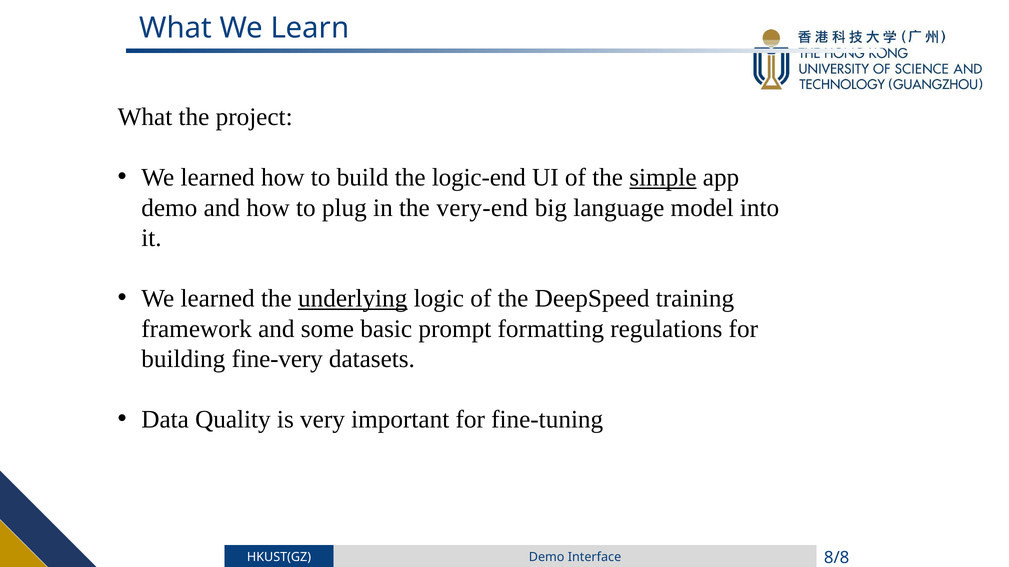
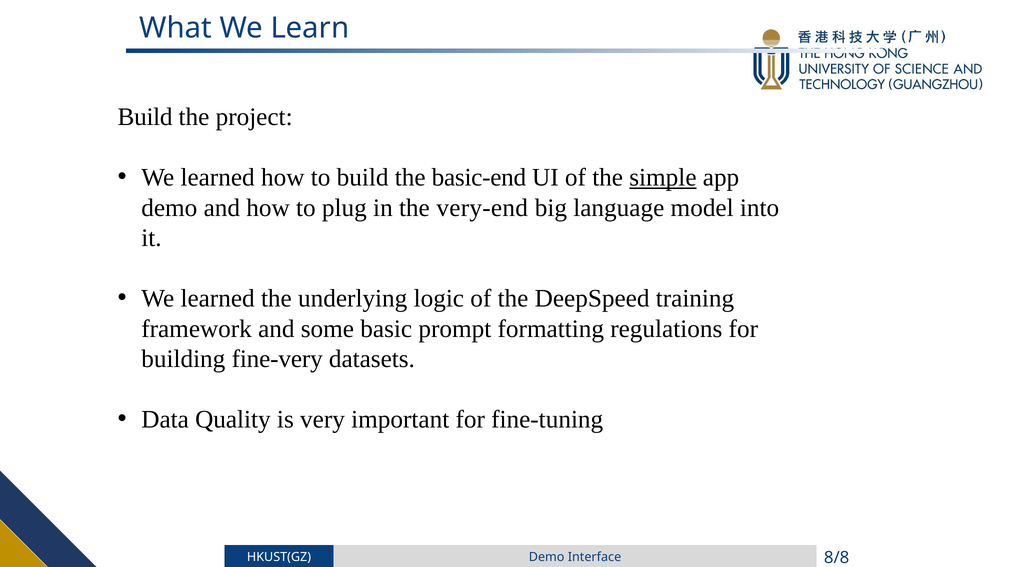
What: What -> Build (145, 117)
logic-end: logic-end -> basic-end (479, 178)
underlying underline: present -> none (353, 299)
